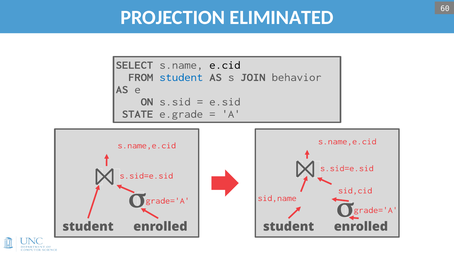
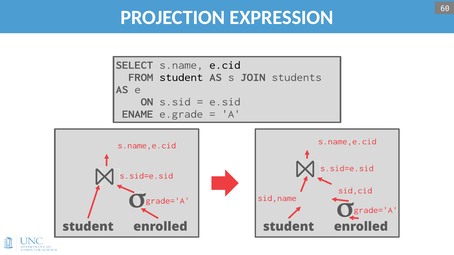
ELIMINATED: ELIMINATED -> EXPRESSION (282, 18)
student colour: blue -> black (181, 77)
behavior: behavior -> students (297, 77)
STATE: STATE -> ENAME (138, 114)
